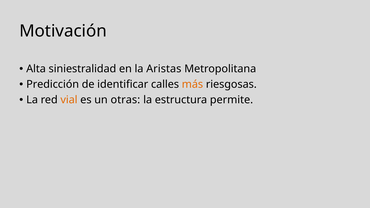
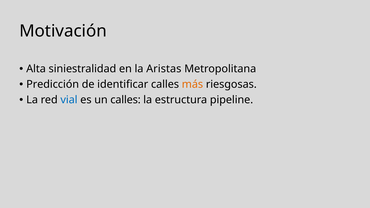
vial colour: orange -> blue (69, 100)
un otras: otras -> calles (126, 100)
permite: permite -> pipeline (232, 100)
